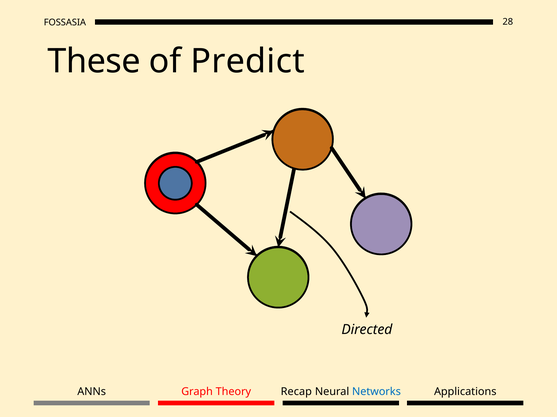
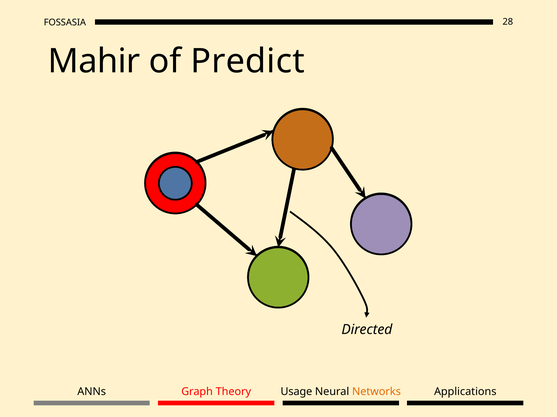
These: These -> Mahir (94, 61)
Recap: Recap -> Usage (296, 392)
Networks colour: blue -> orange (376, 392)
